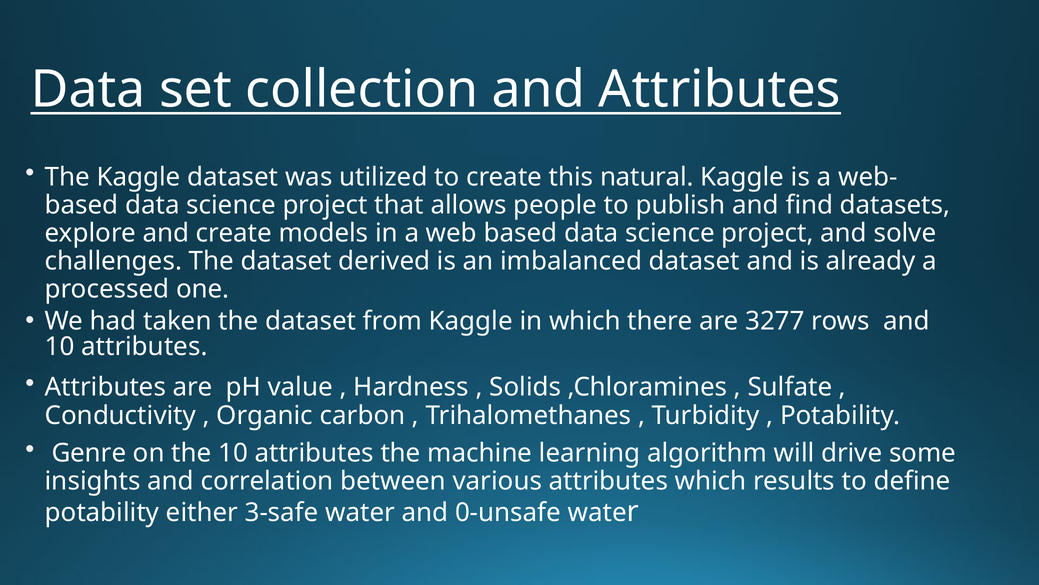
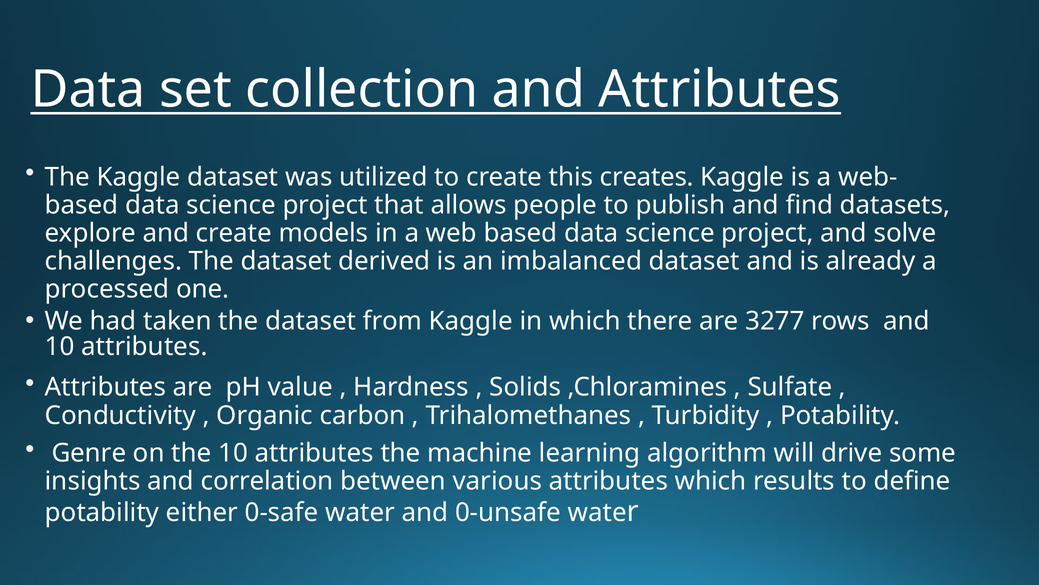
natural: natural -> creates (647, 177)
3-safe: 3-safe -> 0-safe (282, 512)
